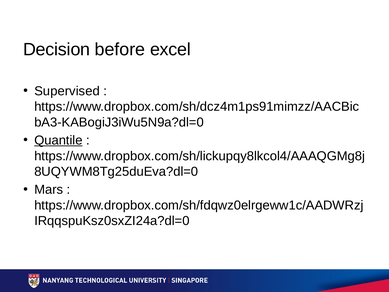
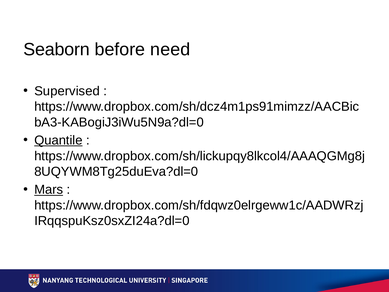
Decision: Decision -> Seaborn (57, 50)
excel: excel -> need (170, 50)
Mars underline: none -> present (49, 190)
